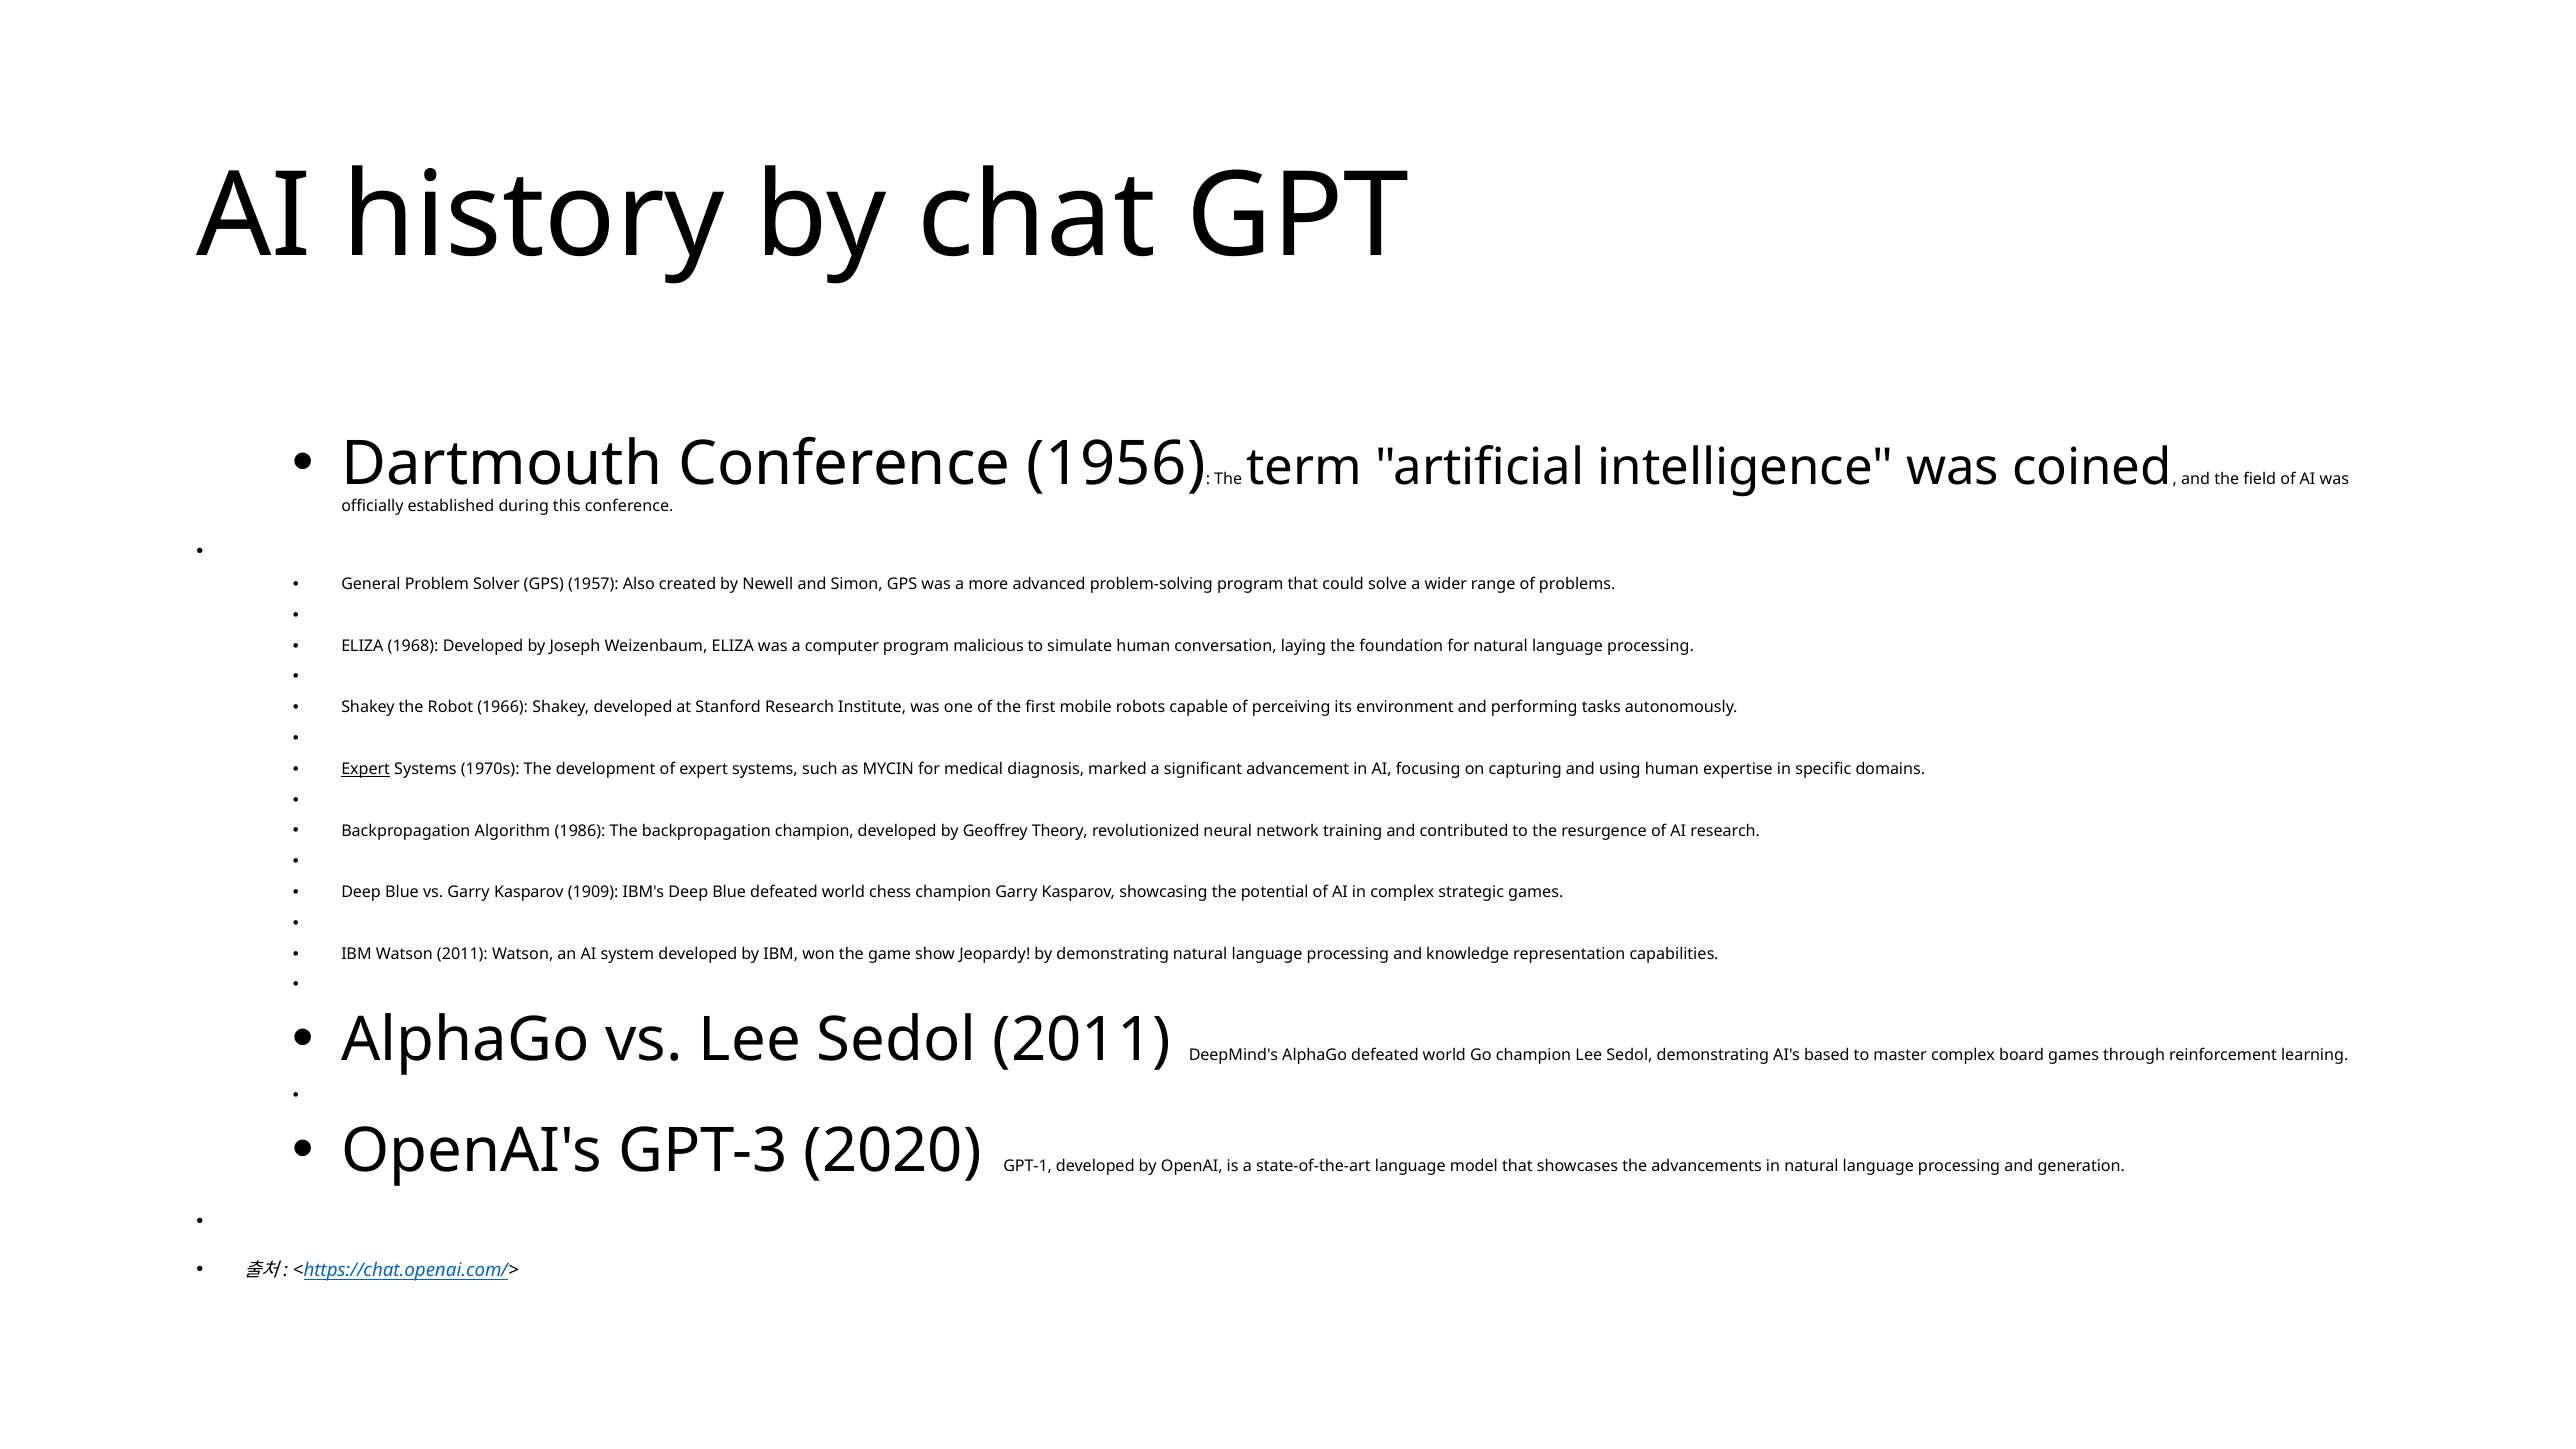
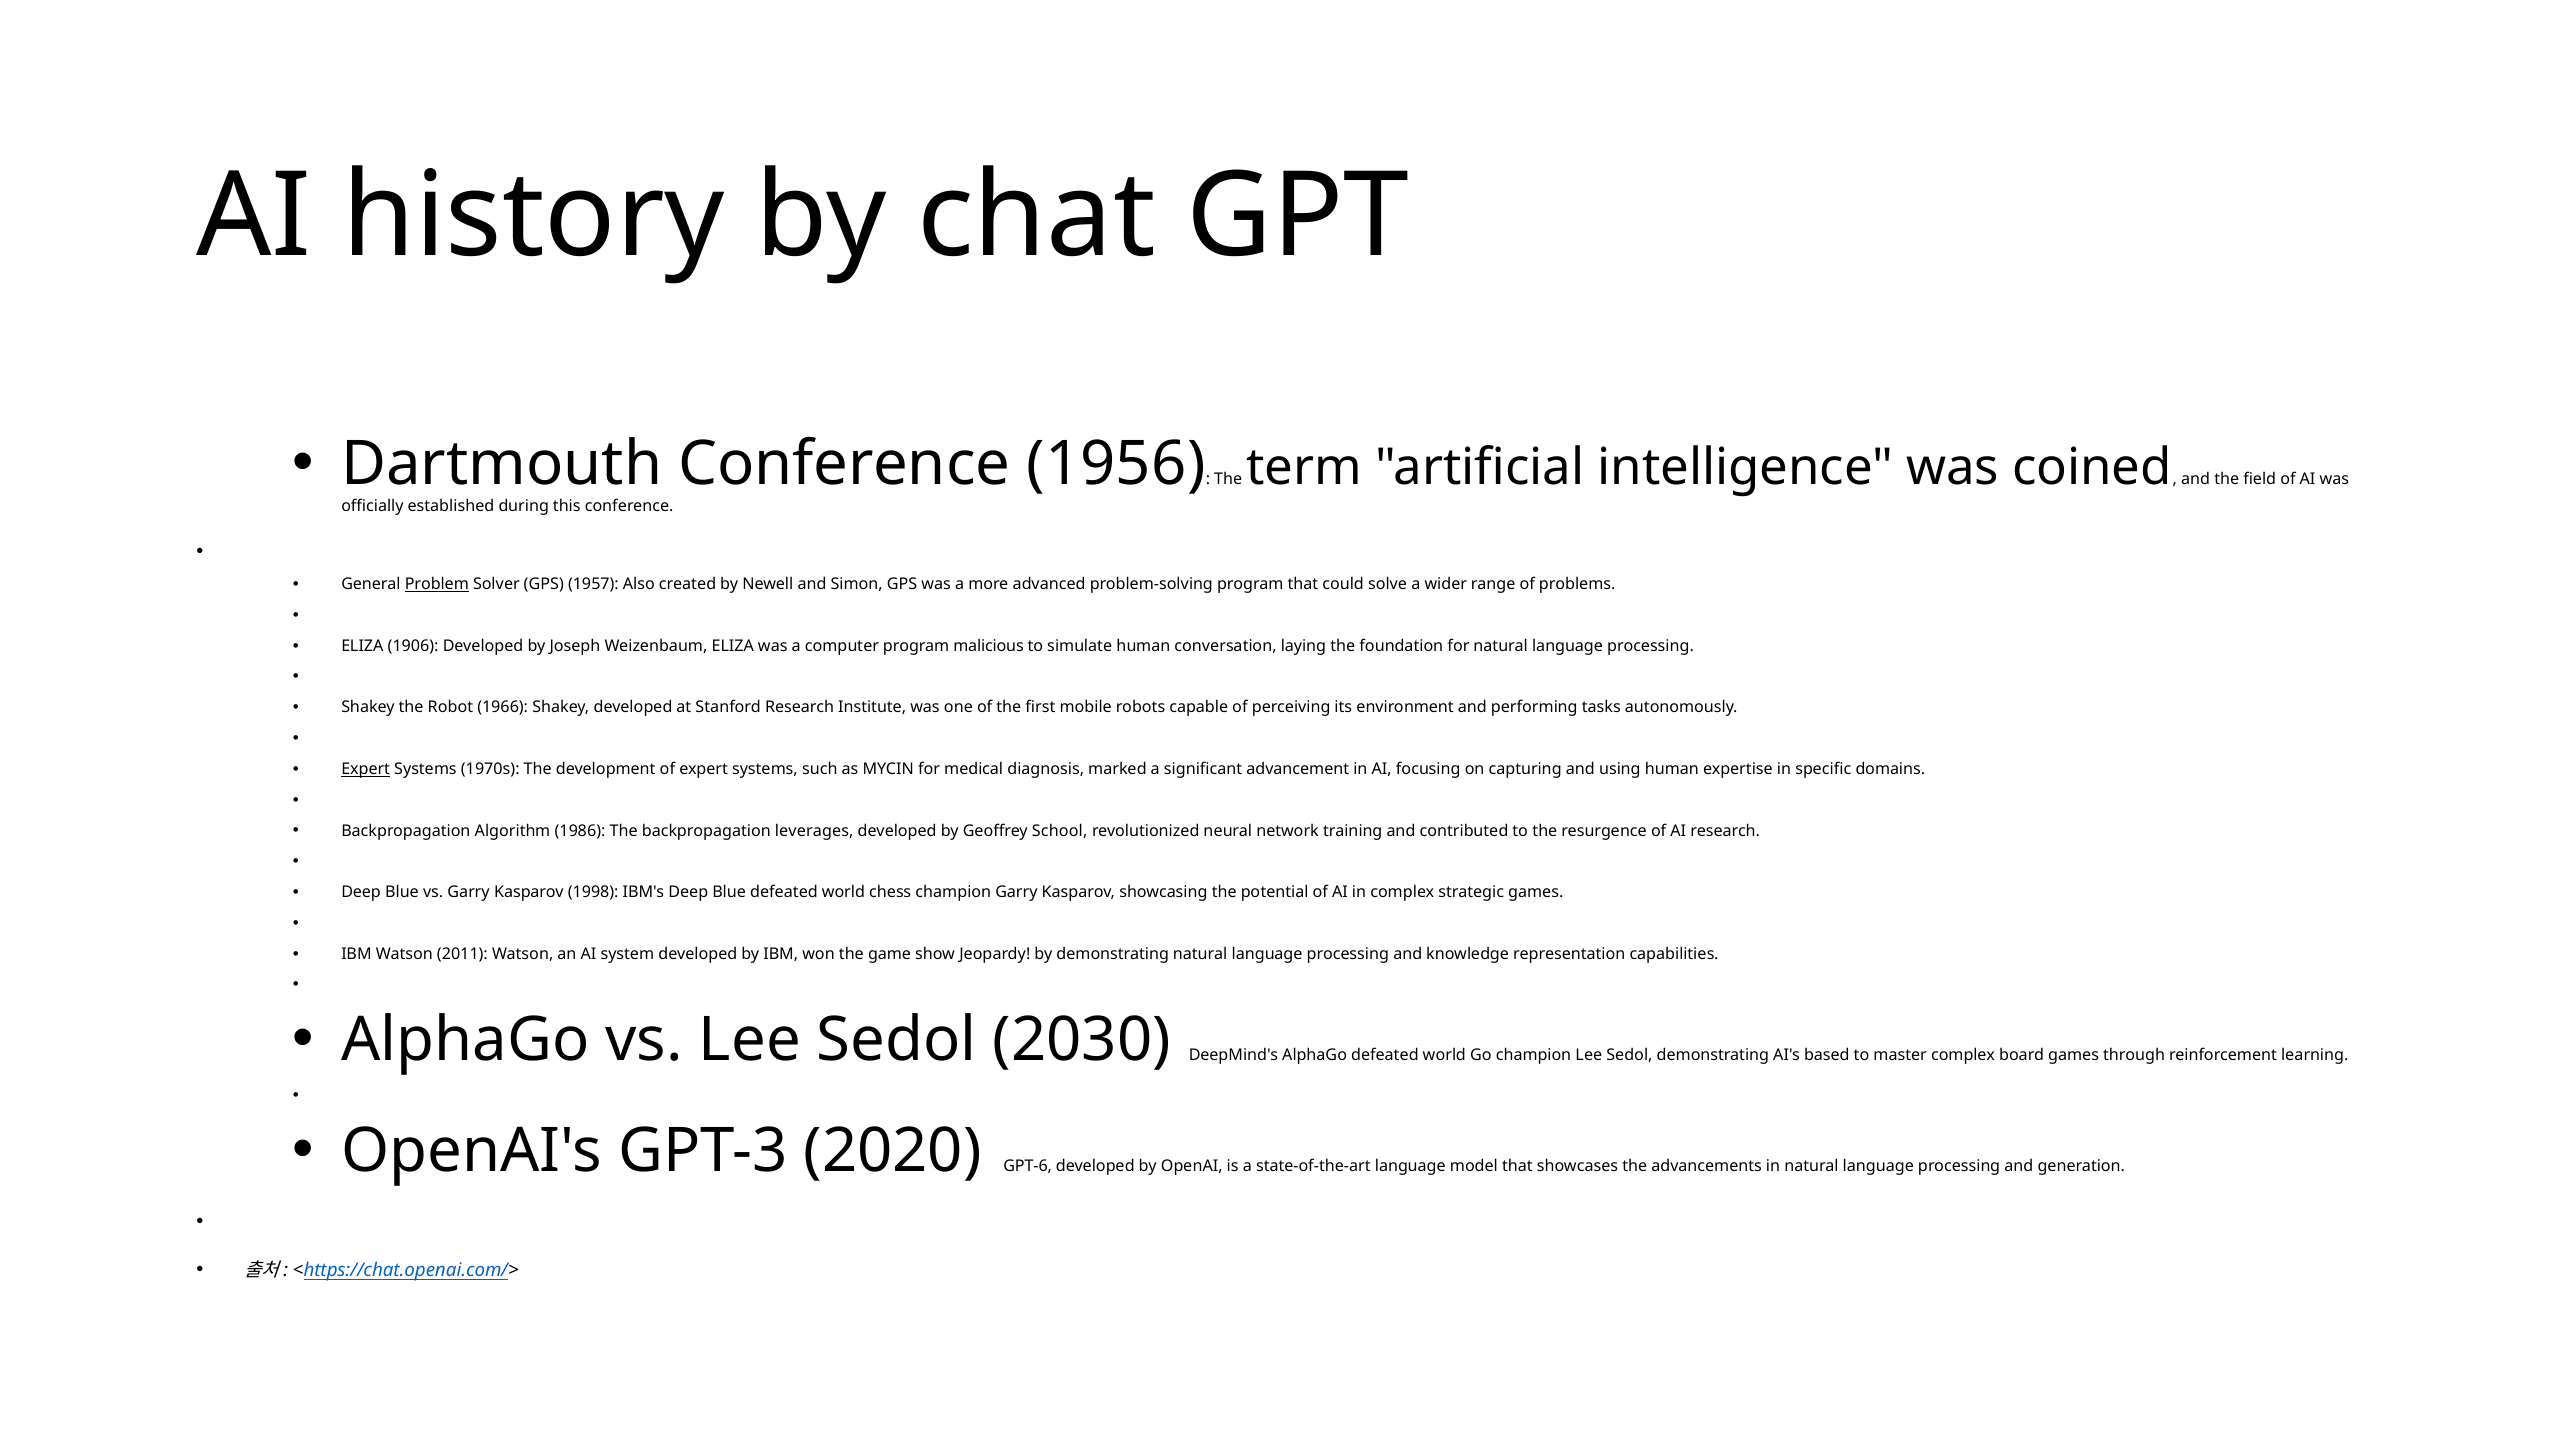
Problem underline: none -> present (437, 584)
1968: 1968 -> 1906 (413, 646)
backpropagation champion: champion -> leverages (814, 831)
Theory: Theory -> School (1060, 831)
1909: 1909 -> 1998 (593, 892)
Sedol 2011: 2011 -> 2030 (1082, 1040)
GPT-1: GPT-1 -> GPT-6 (1028, 1166)
